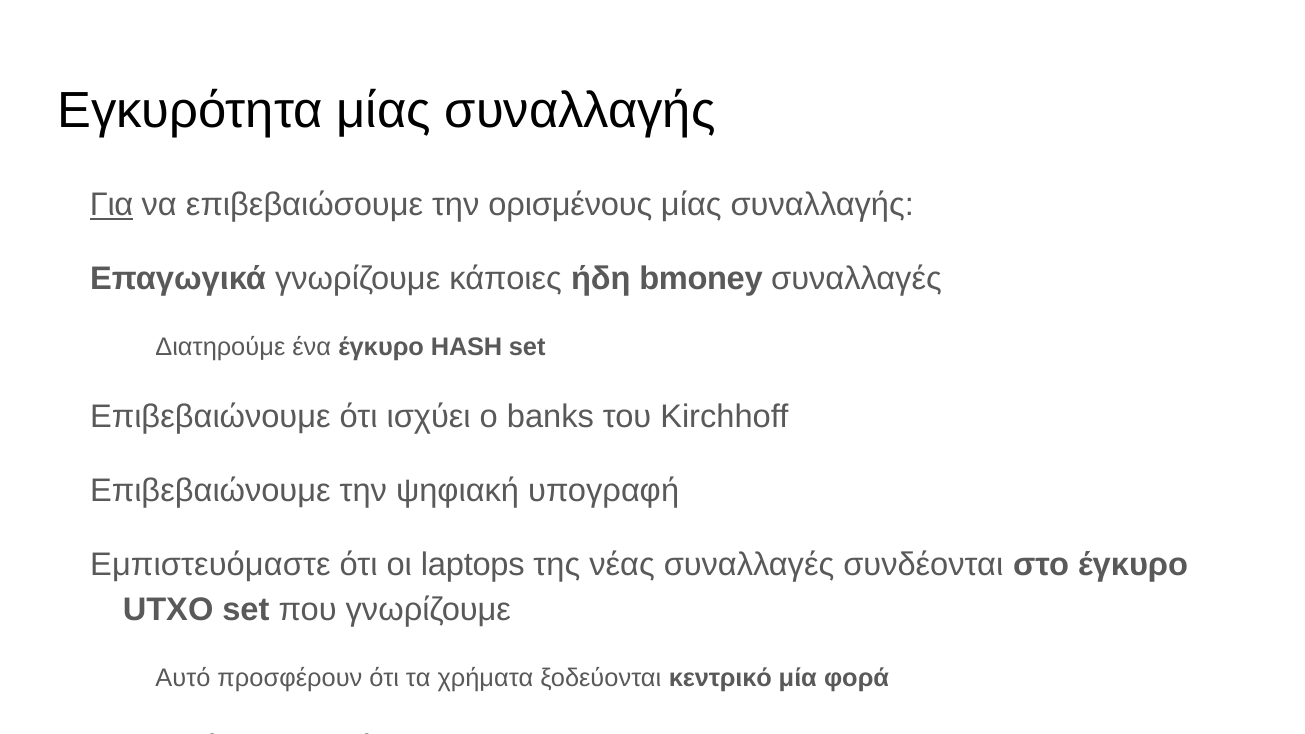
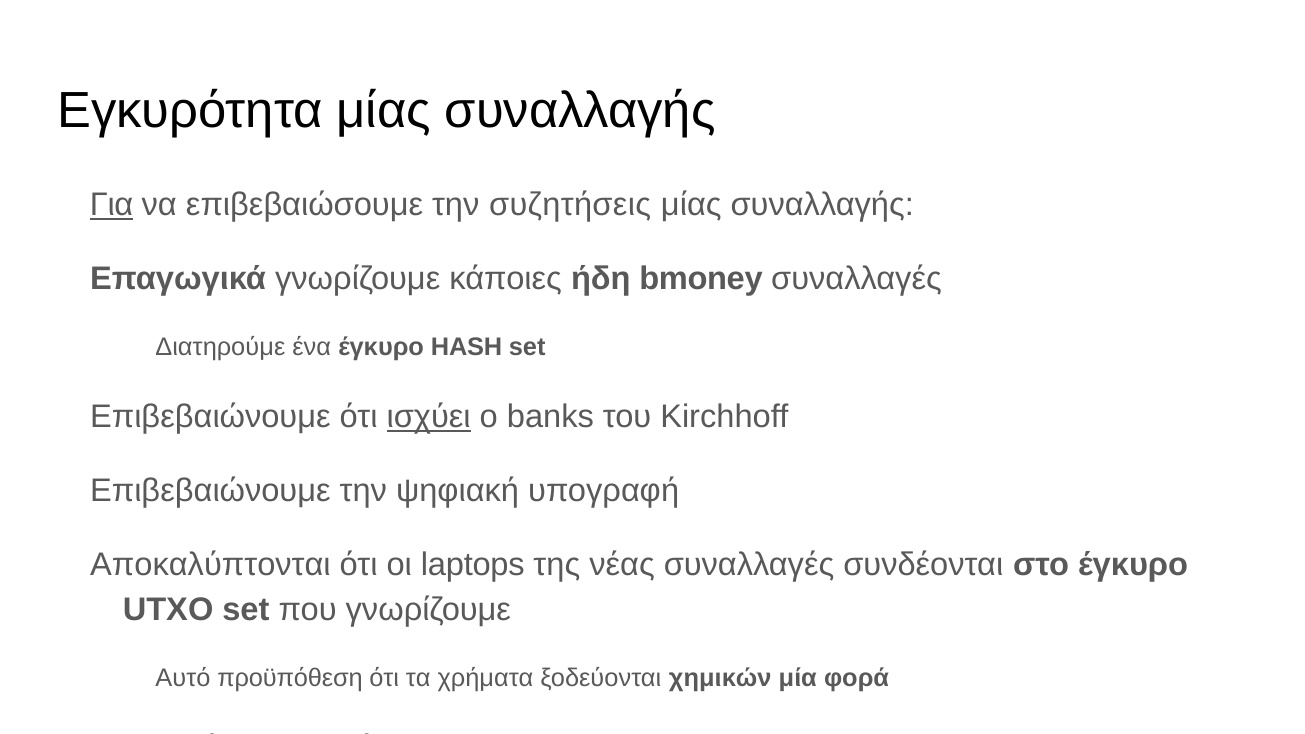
ορισμένους: ορισμένους -> συζητήσεις (570, 205)
ισχύει underline: none -> present (429, 417)
Εμπιστευόμαστε: Εμπιστευόμαστε -> Αποκαλύπτονται (210, 565)
προσφέρουν: προσφέρουν -> προϋπόθεση (290, 678)
κεντρικό: κεντρικό -> χημικών (720, 678)
